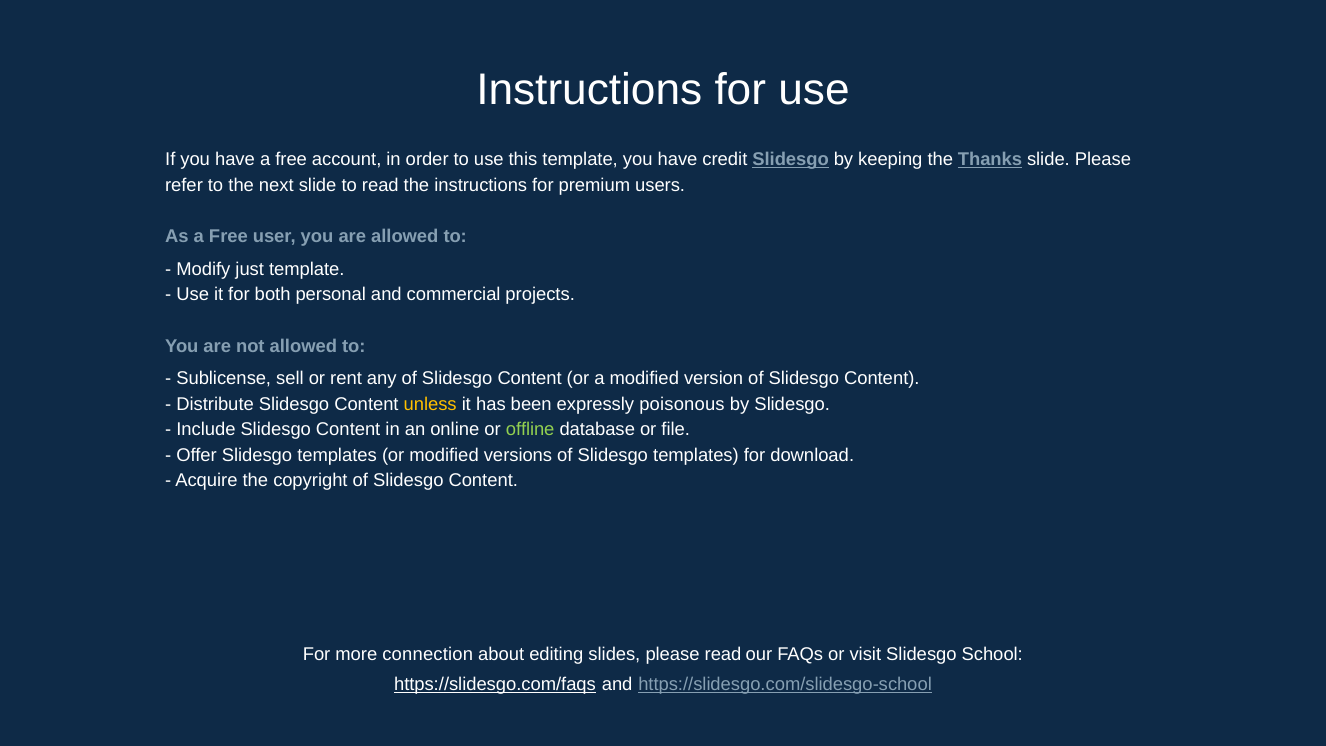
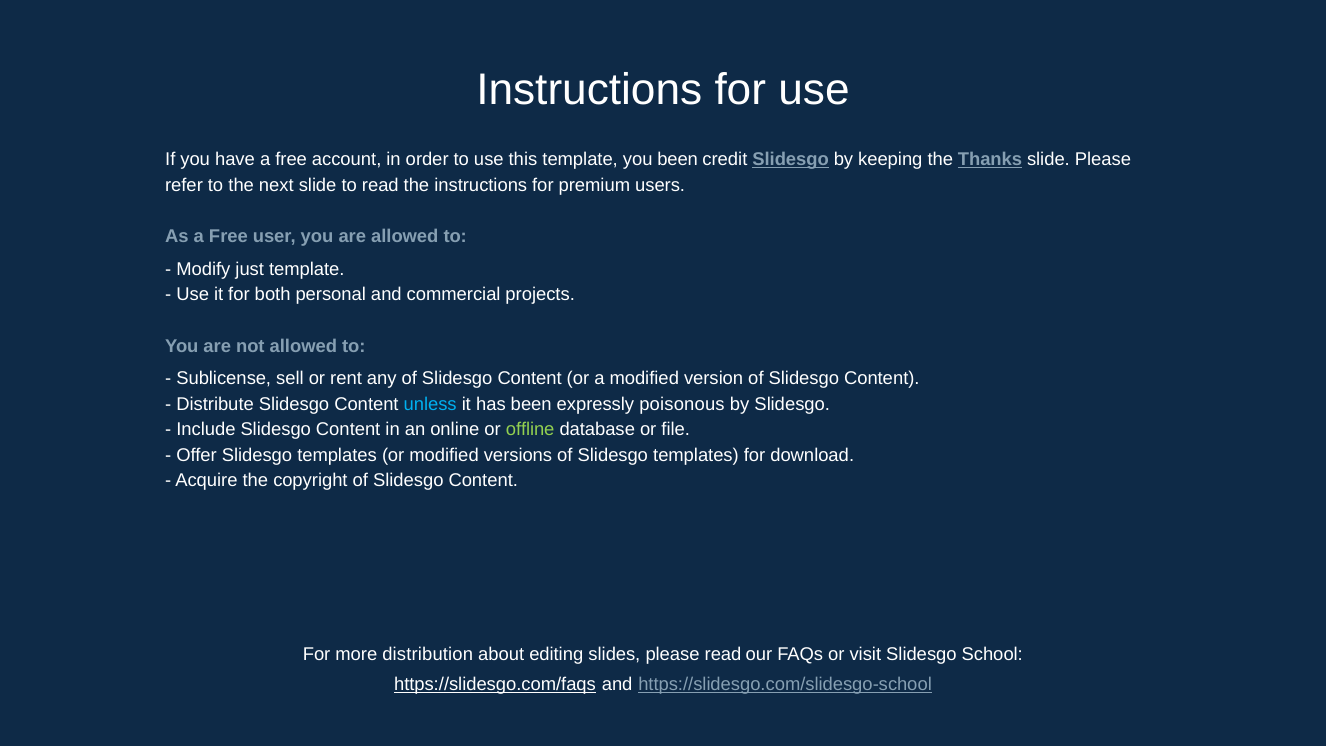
template you have: have -> been (678, 160)
unless colour: yellow -> light blue (430, 404)
connection: connection -> distribution (428, 655)
